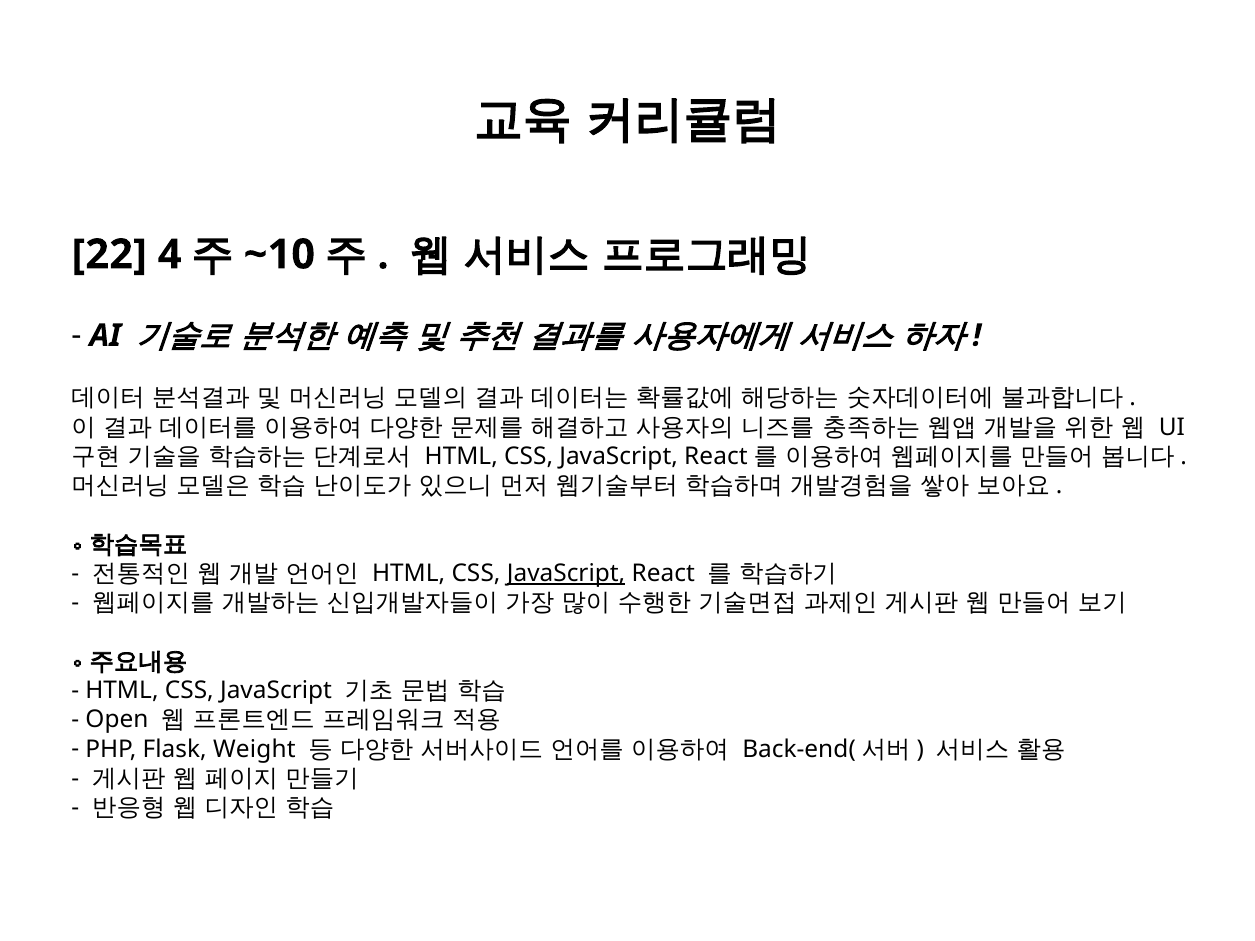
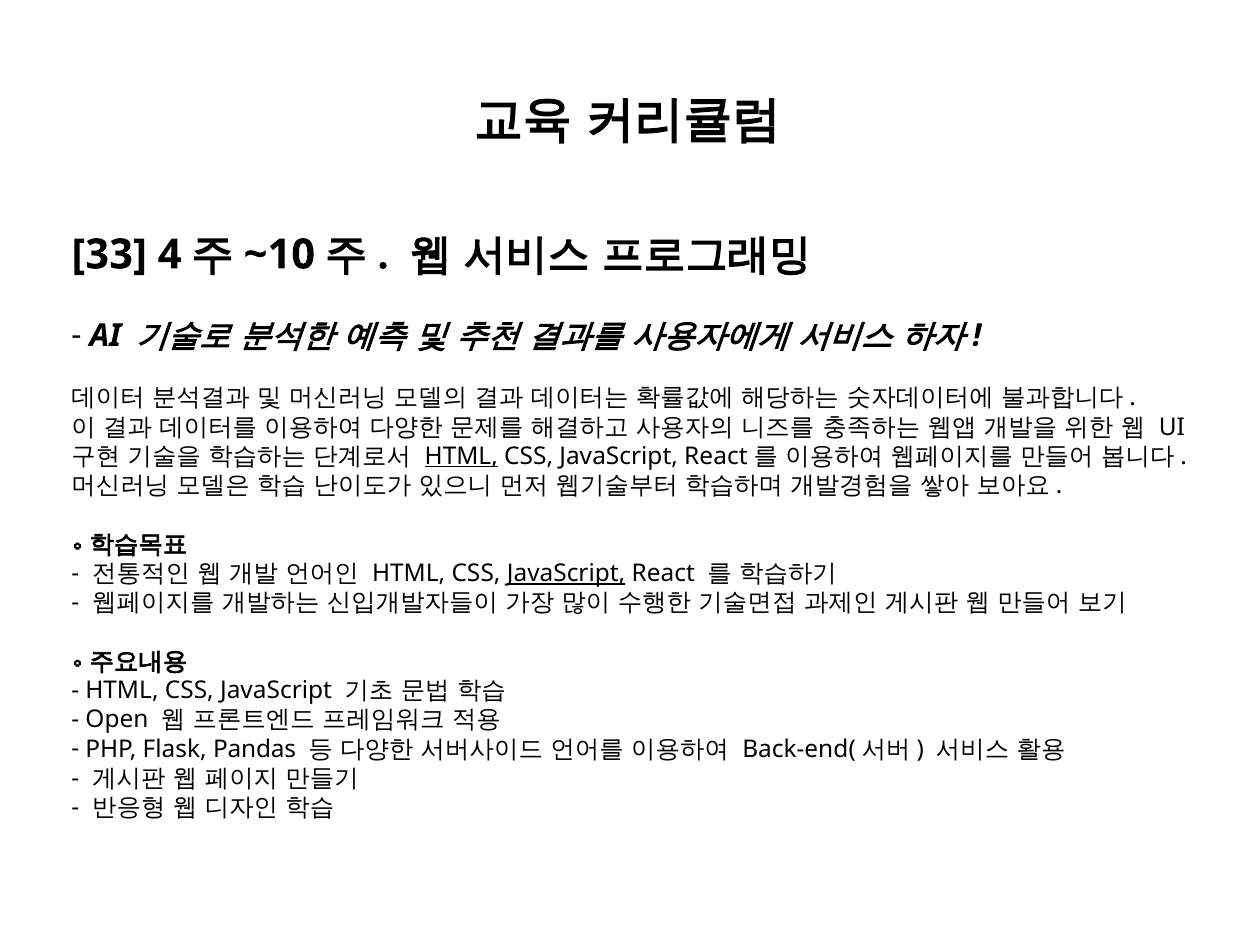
22: 22 -> 33 (109, 255)
HTML underline: none -> present (461, 456)
Weight: Weight -> Pandas (255, 749)
